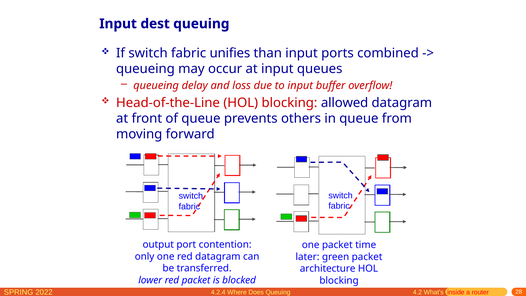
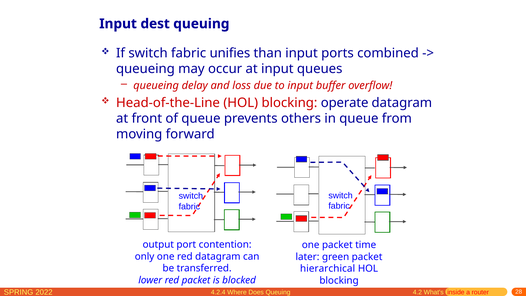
allowed: allowed -> operate (345, 103)
architecture: architecture -> hierarchical (328, 269)
